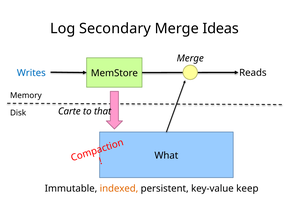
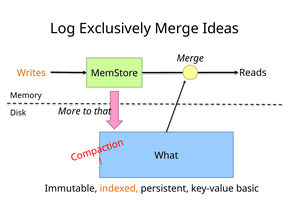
Secondary: Secondary -> Exclusively (115, 28)
Writes colour: blue -> orange (31, 73)
Carte: Carte -> More (69, 111)
keep: keep -> basic (247, 188)
